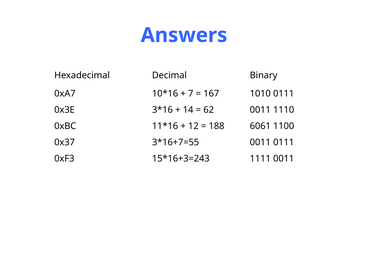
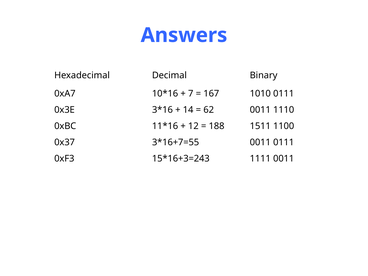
6061: 6061 -> 1511 (260, 126)
